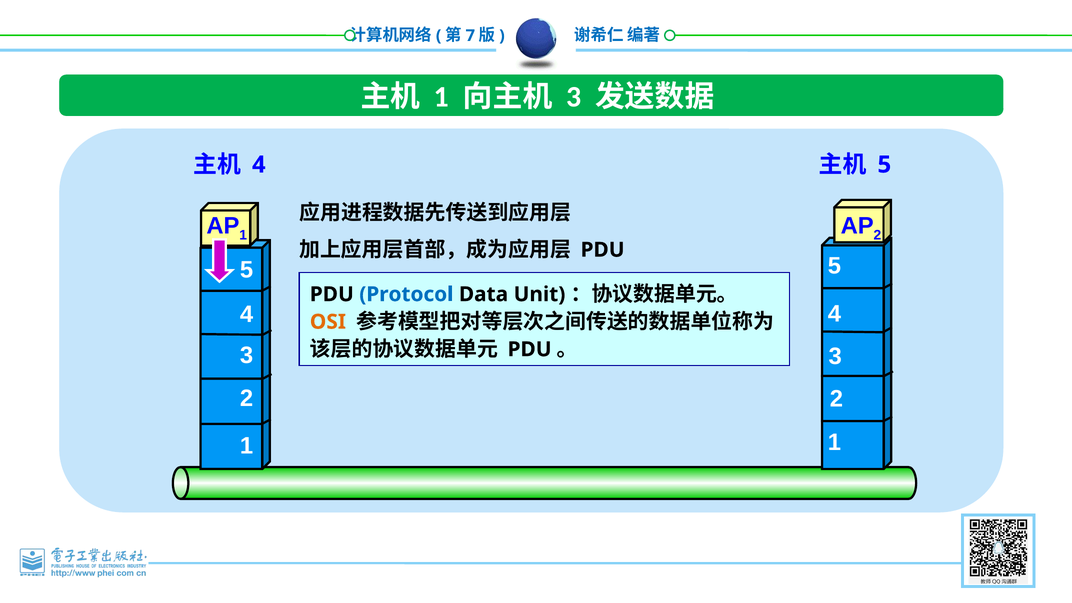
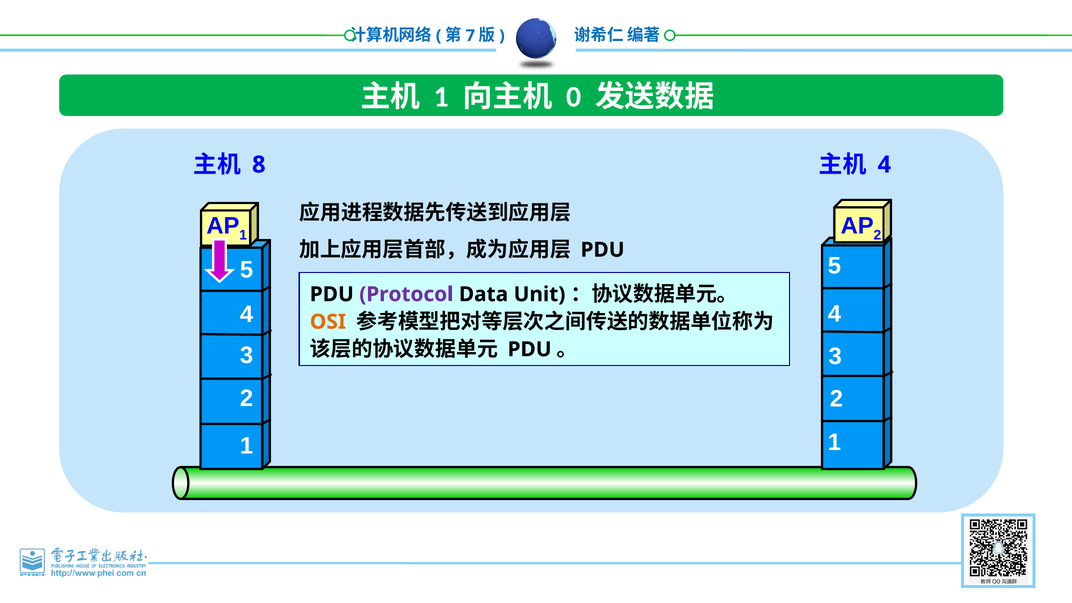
3: 3 -> 0 (574, 97)
4: 4 -> 8 (259, 165)
5: 5 -> 4 (884, 165)
Protocol colour: blue -> purple (406, 294)
